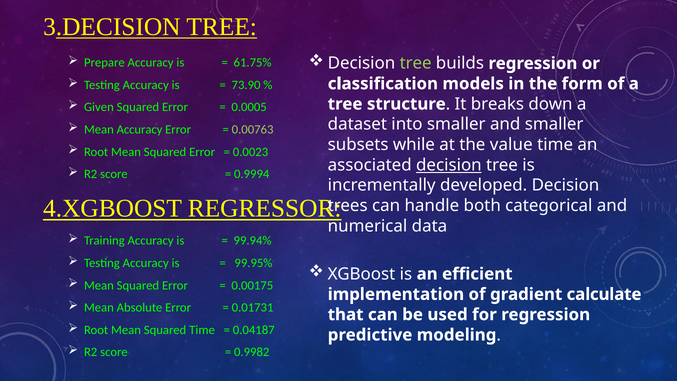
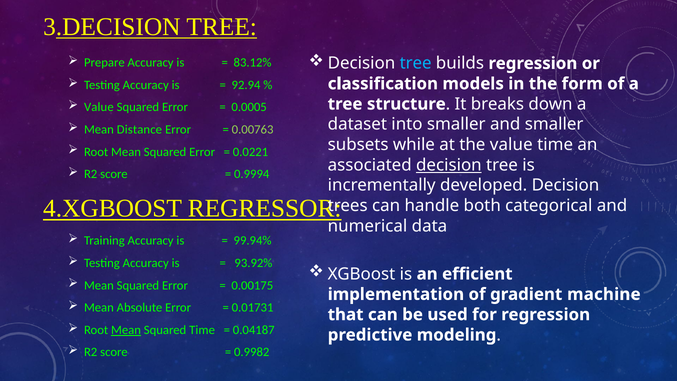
tree colour: light green -> light blue (416, 63)
61.75%: 61.75% -> 83.12% (253, 63)
73.90: 73.90 -> 92.94 (246, 85)
Given: Given -> Value (99, 107)
Mean Accuracy: Accuracy -> Distance (139, 129)
0.0023: 0.0023 -> 0.0221 (251, 152)
99.95%: 99.95% -> 93.92% (253, 263)
calculate: calculate -> machine (604, 294)
Mean underline: none -> present (126, 330)
